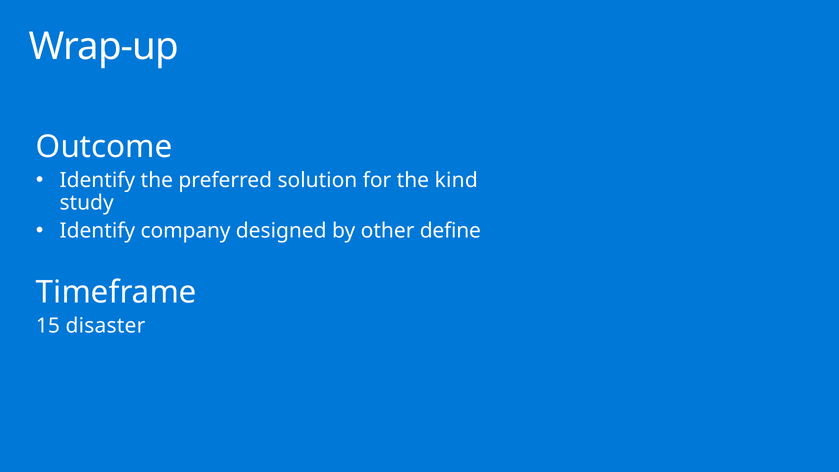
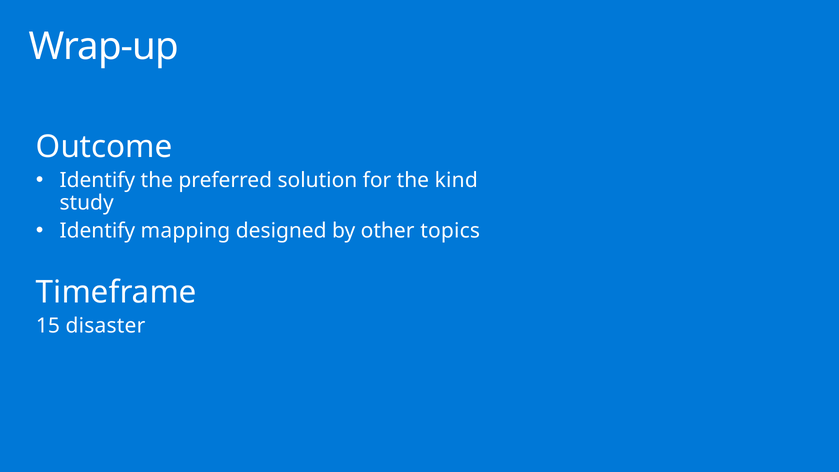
company: company -> mapping (185, 231)
define: define -> topics (450, 231)
